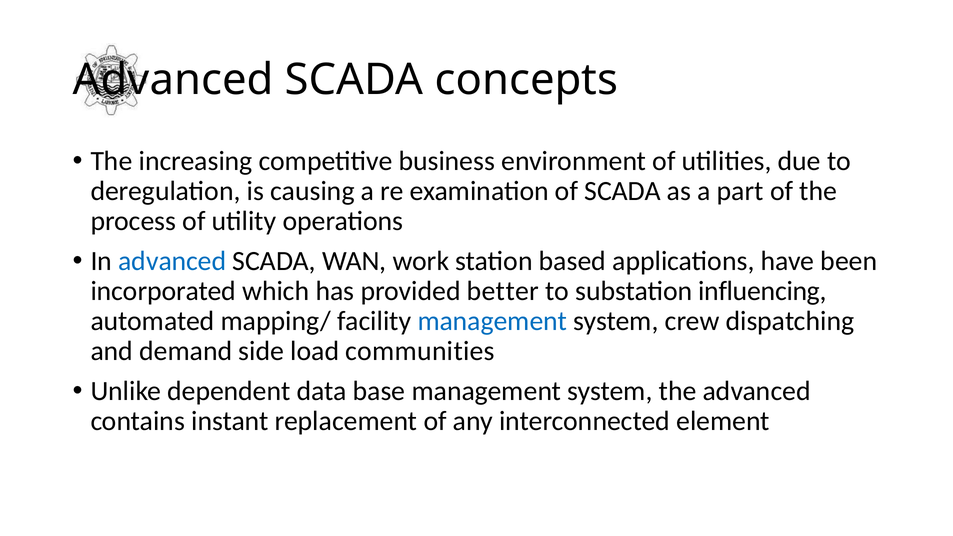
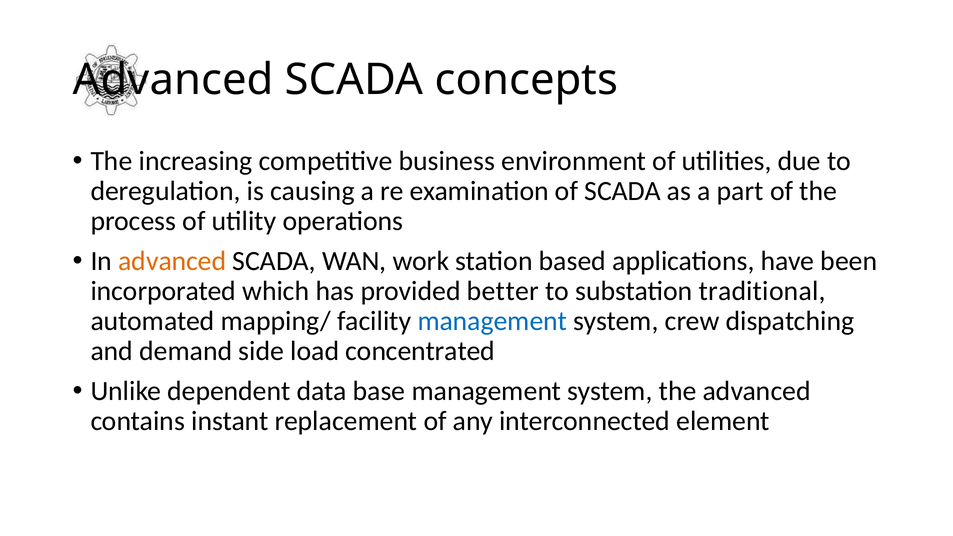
advanced colour: blue -> orange (172, 261)
influencing: influencing -> traditional (762, 291)
communities: communities -> concentrated (420, 351)
